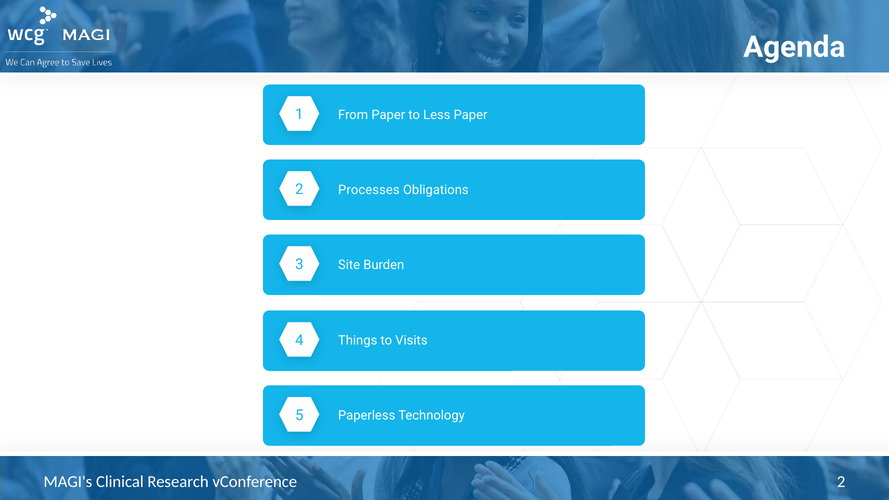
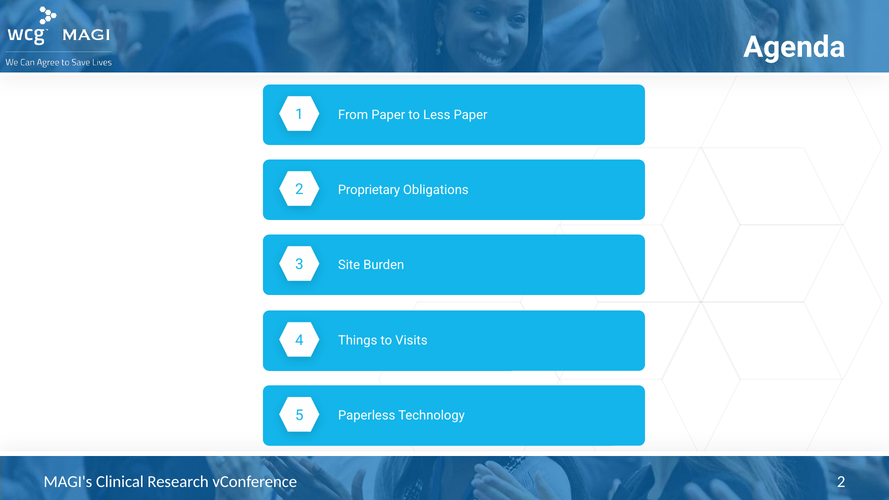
Processes: Processes -> Proprietary (369, 190)
